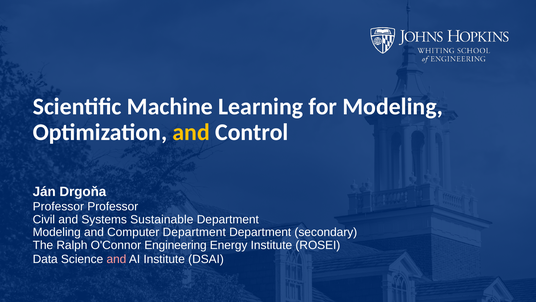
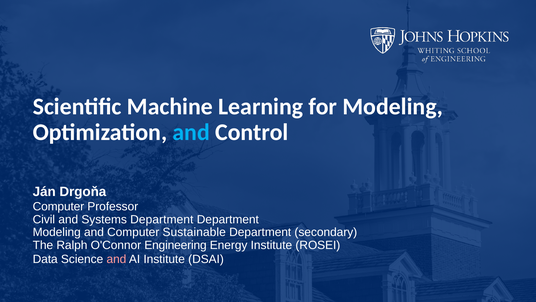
and colour: yellow -> light blue (191, 132)
Professor: Professor -> Computer (58, 206)
Systems Sustainable: Sustainable -> Department (162, 219)
Computer Department: Department -> Sustainable (194, 232)
